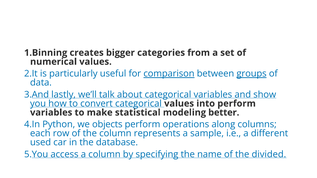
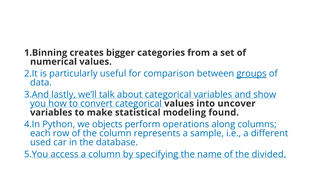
comparison underline: present -> none (169, 74)
into perform: perform -> uncover (237, 104)
better: better -> found (224, 113)
